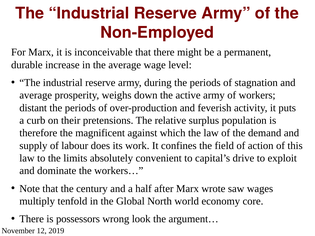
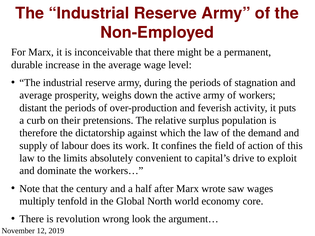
magnificent: magnificent -> dictatorship (100, 133)
possessors: possessors -> revolution (78, 219)
